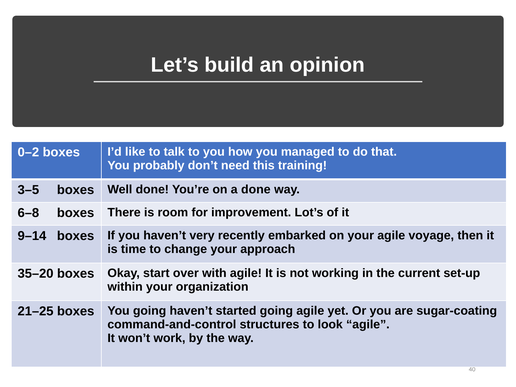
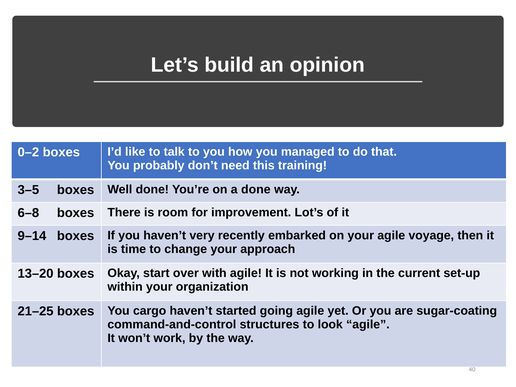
35–20: 35–20 -> 13–20 (36, 274)
You going: going -> cargo (150, 311)
